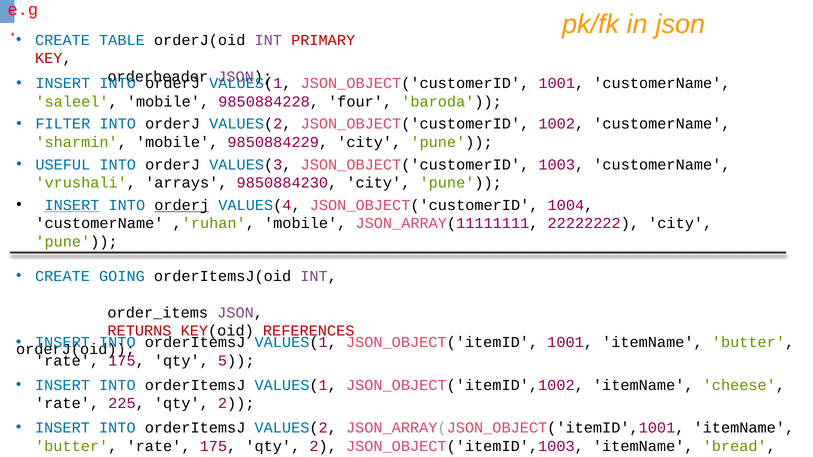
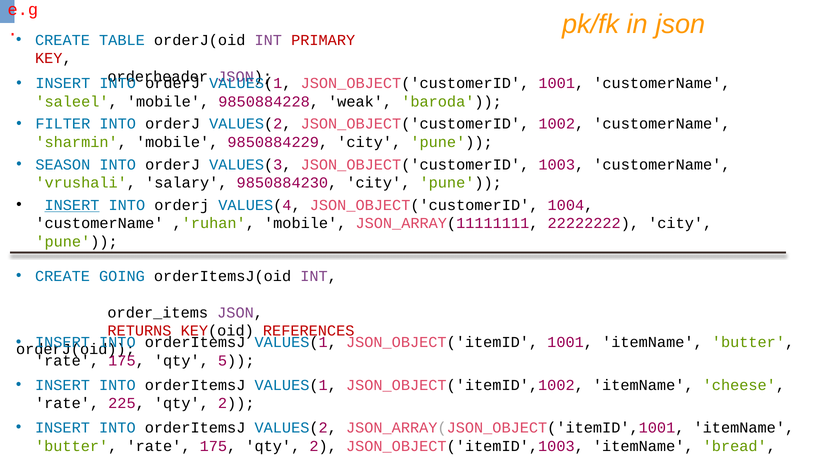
four: four -> weak (360, 102)
USEFUL: USEFUL -> SEASON (63, 165)
arrays: arrays -> salary (186, 183)
orderj underline: present -> none (182, 205)
